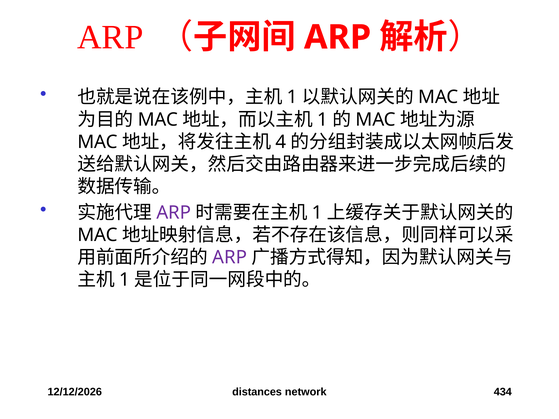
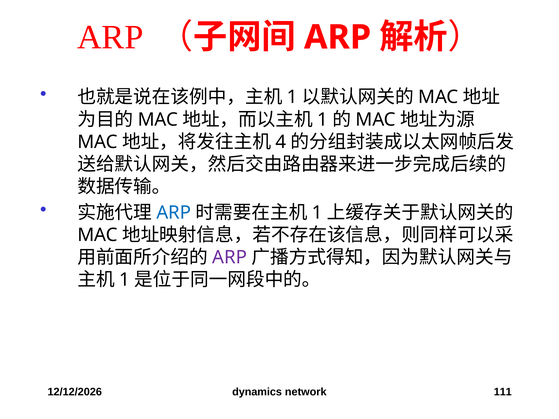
ARP colour: purple -> blue (174, 213)
distances: distances -> dynamics (257, 392)
434: 434 -> 111 (503, 392)
